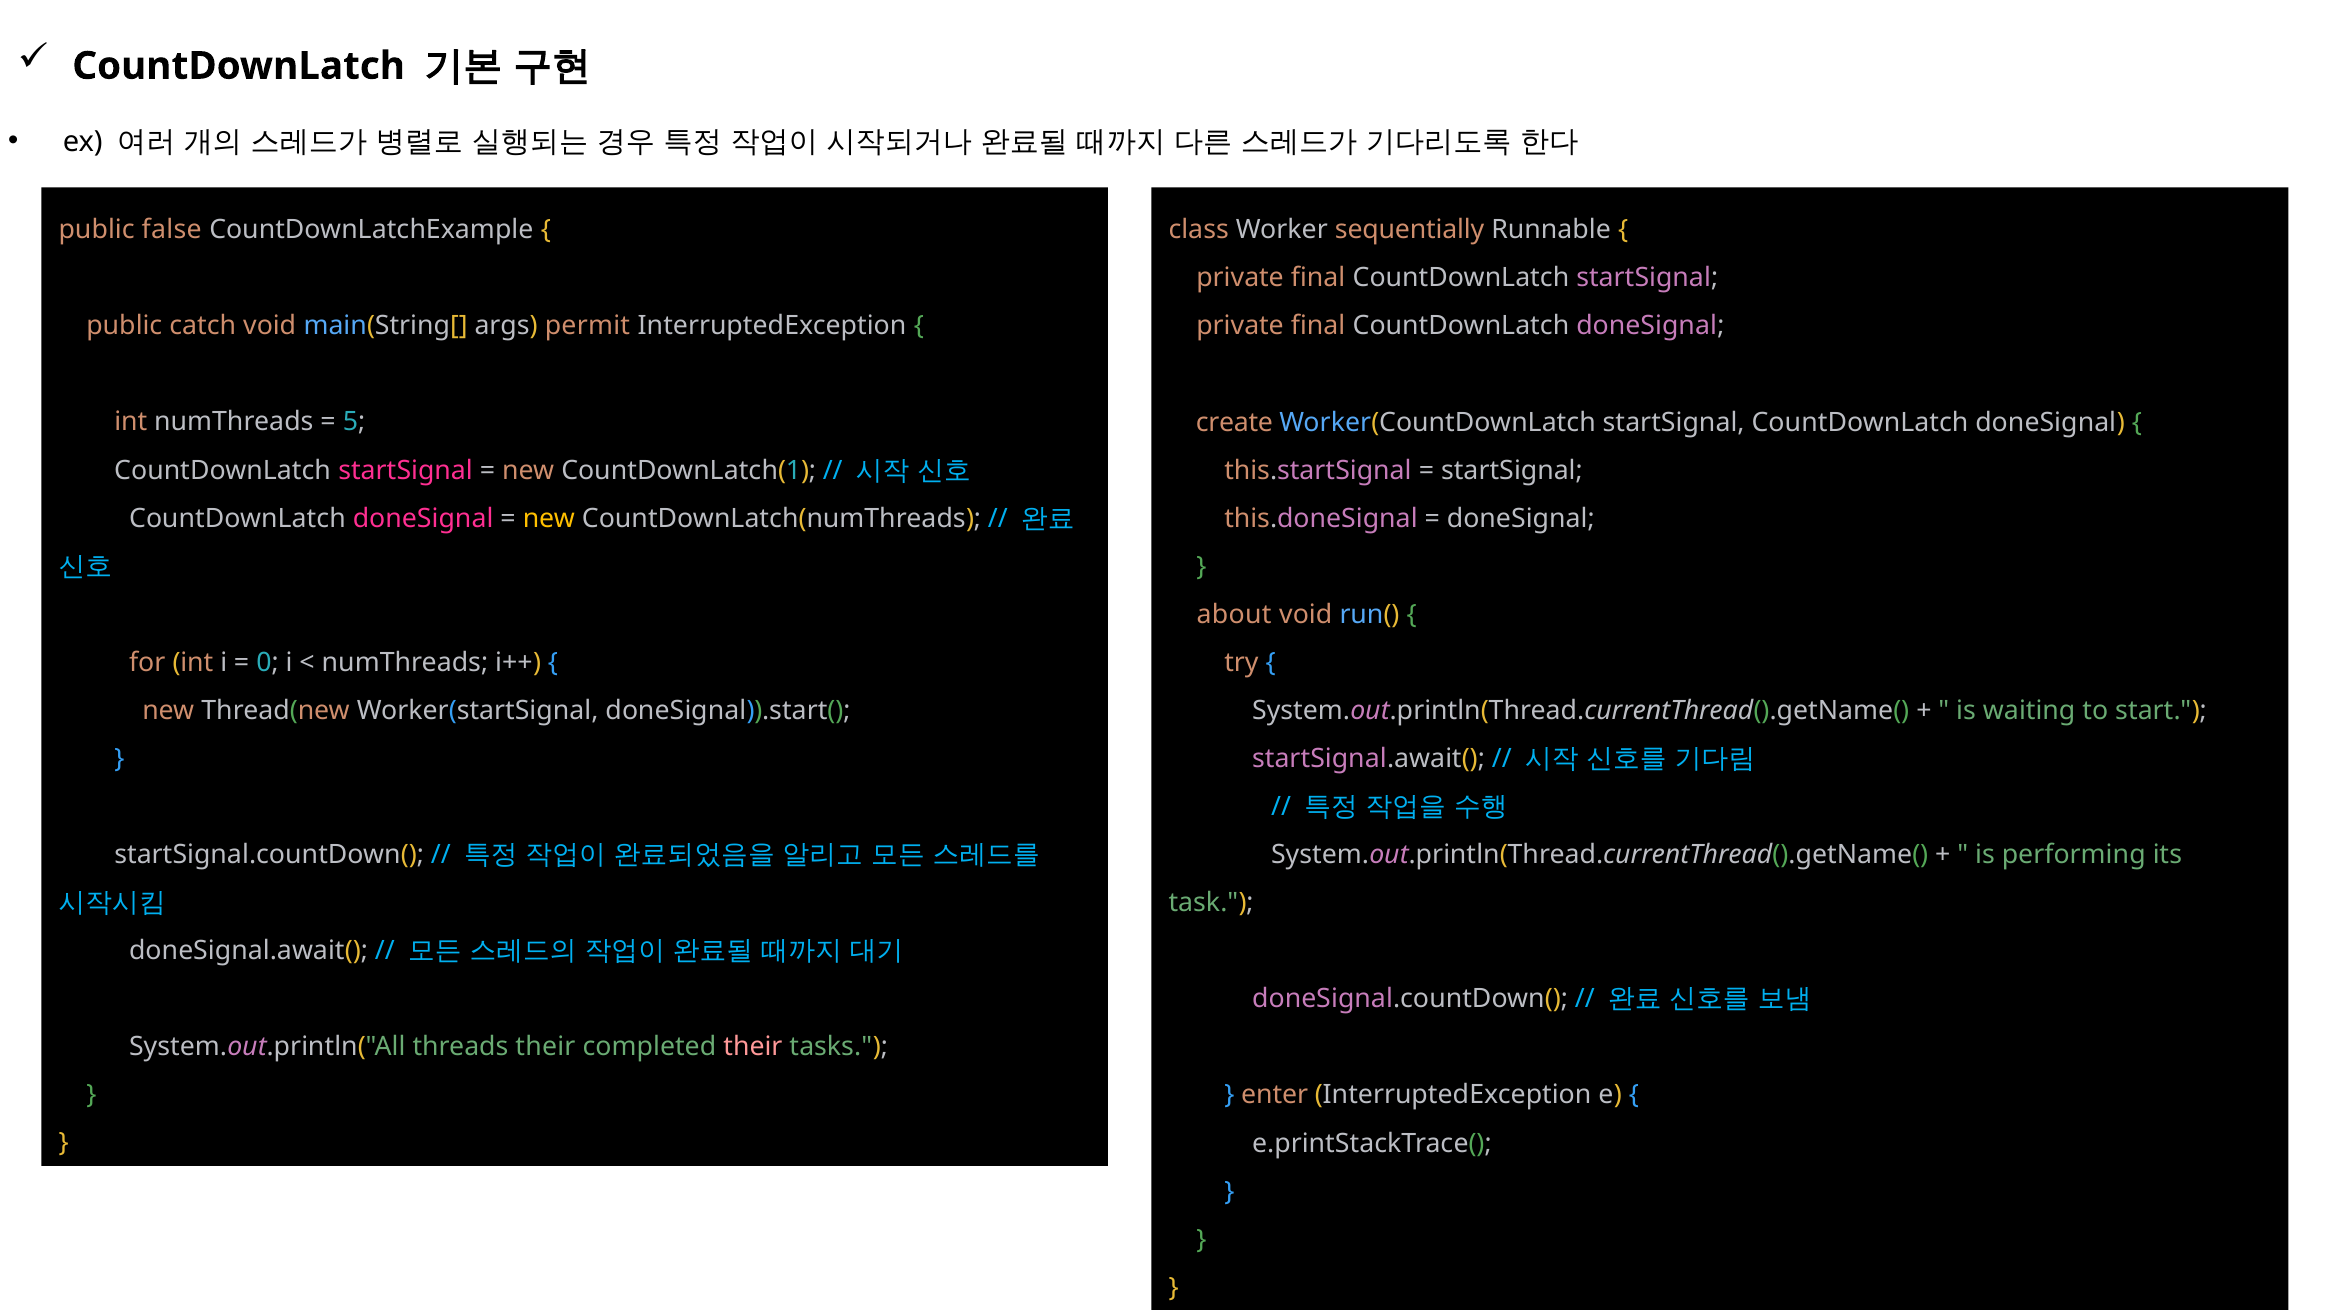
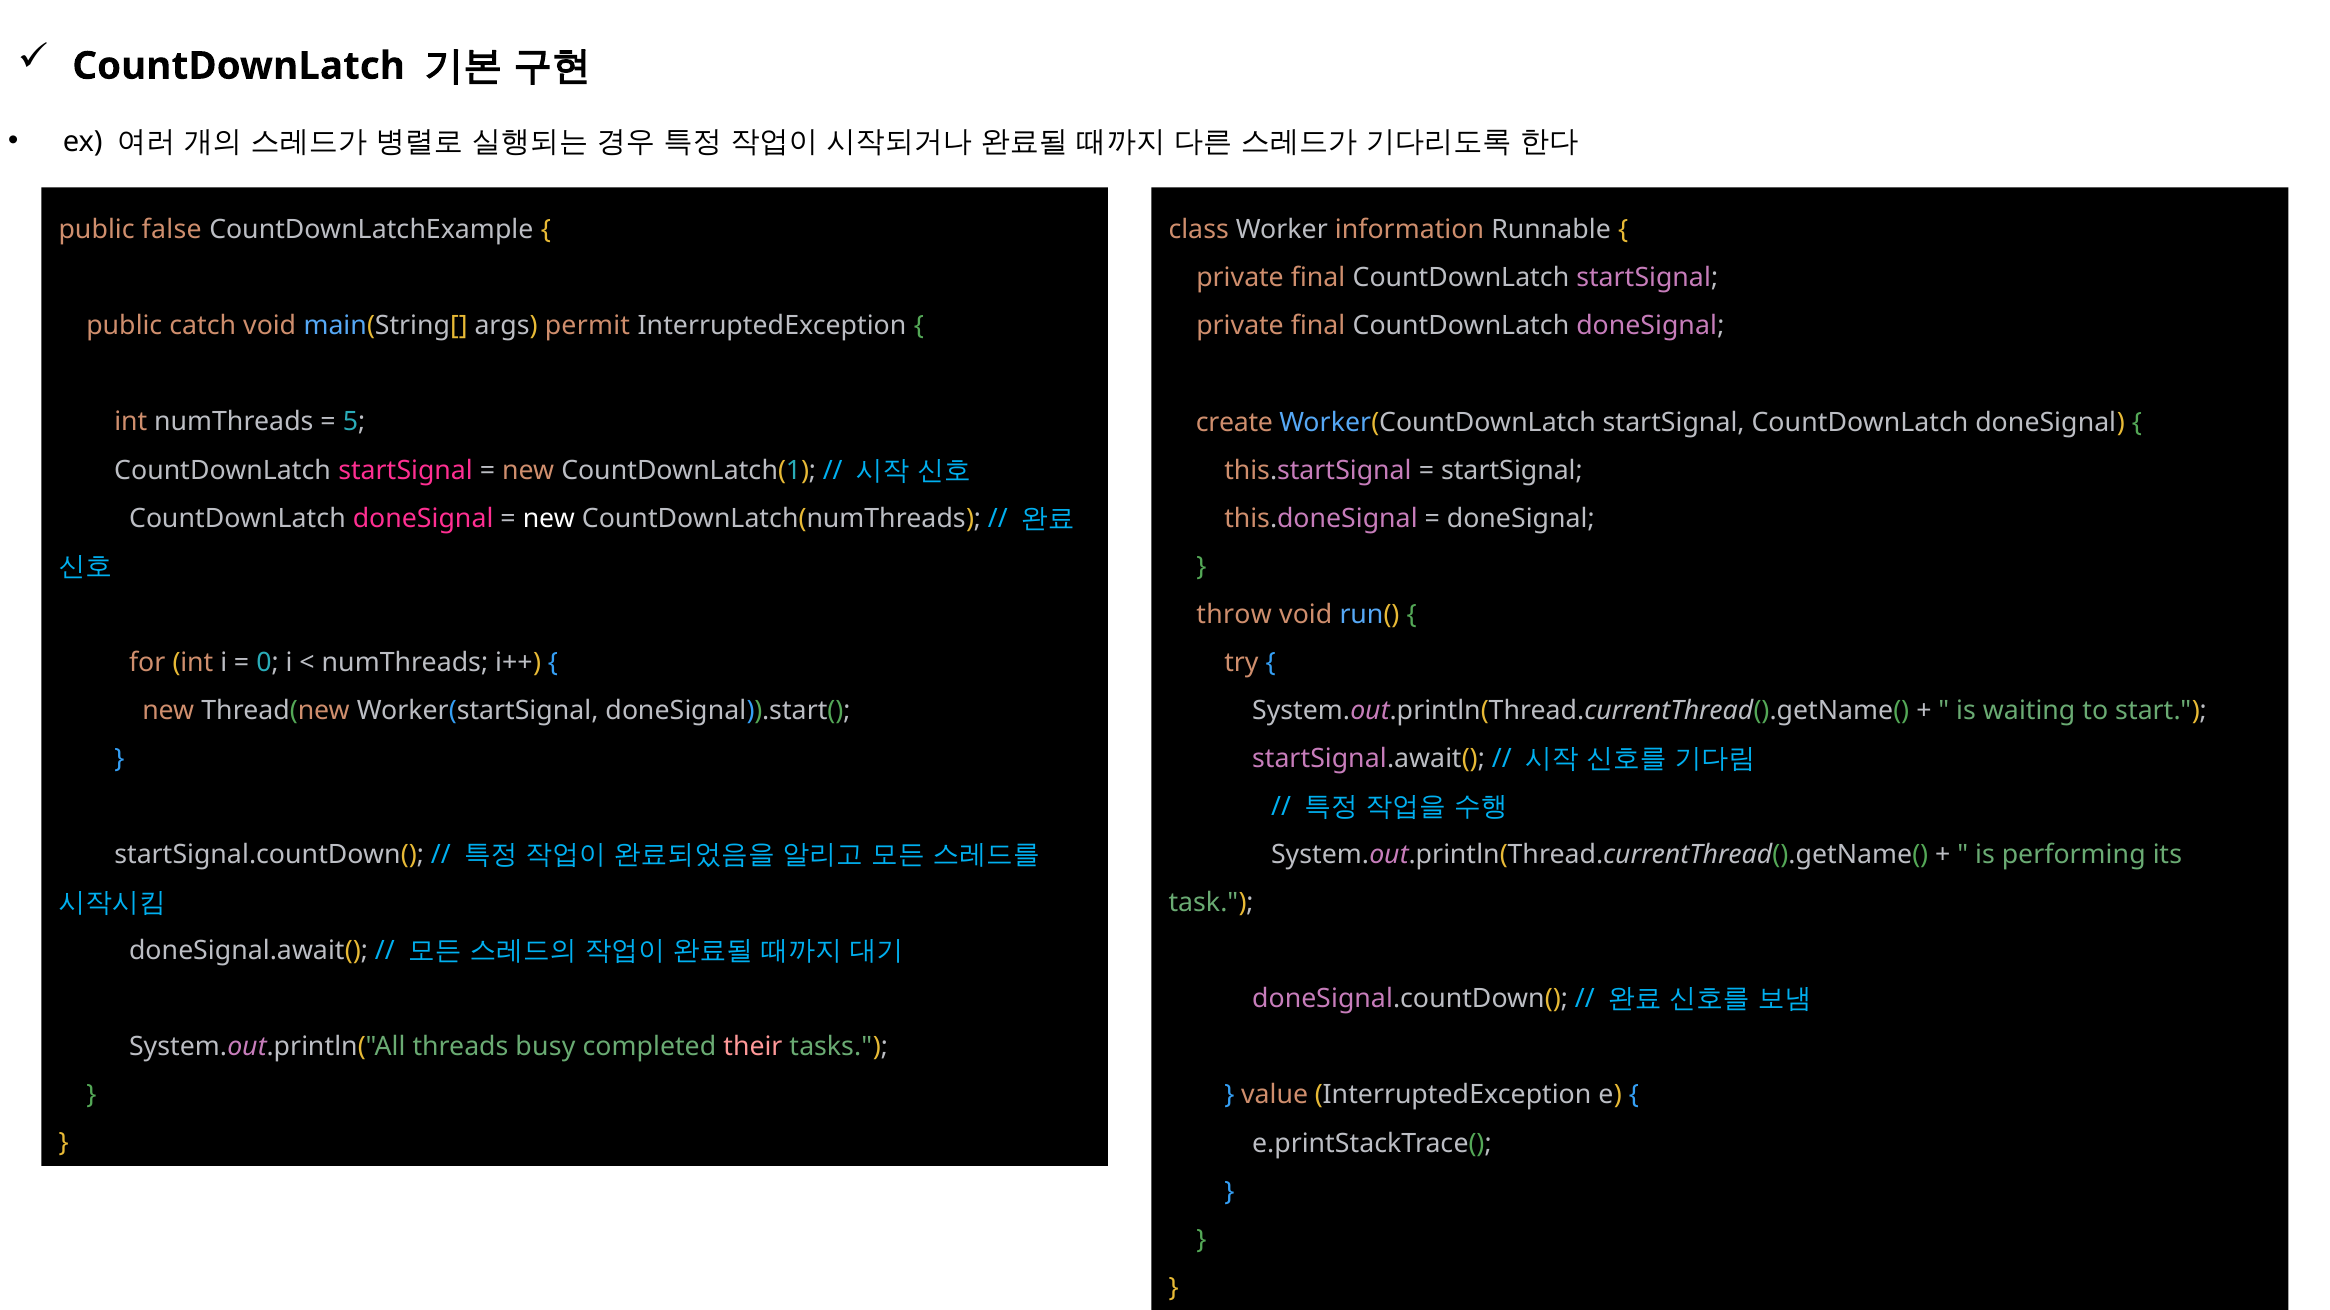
sequentially: sequentially -> information (1409, 230)
new colour: yellow -> white (549, 519)
about: about -> throw (1234, 615)
threads their: their -> busy (545, 1048)
enter: enter -> value (1275, 1096)
